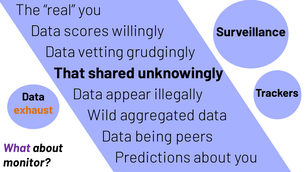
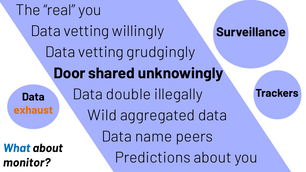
scores: scores -> vetting (86, 31)
That: That -> Door (70, 73)
appear: appear -> double (128, 94)
being: being -> name (154, 137)
What colour: purple -> blue (17, 148)
